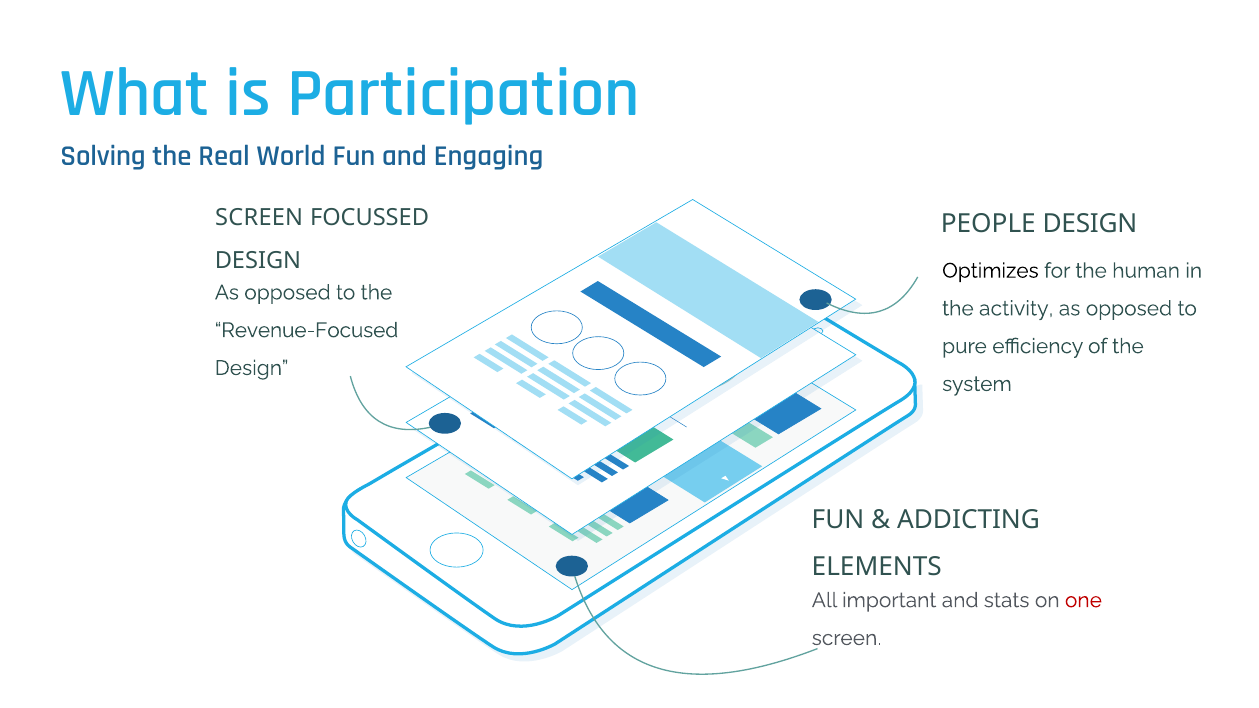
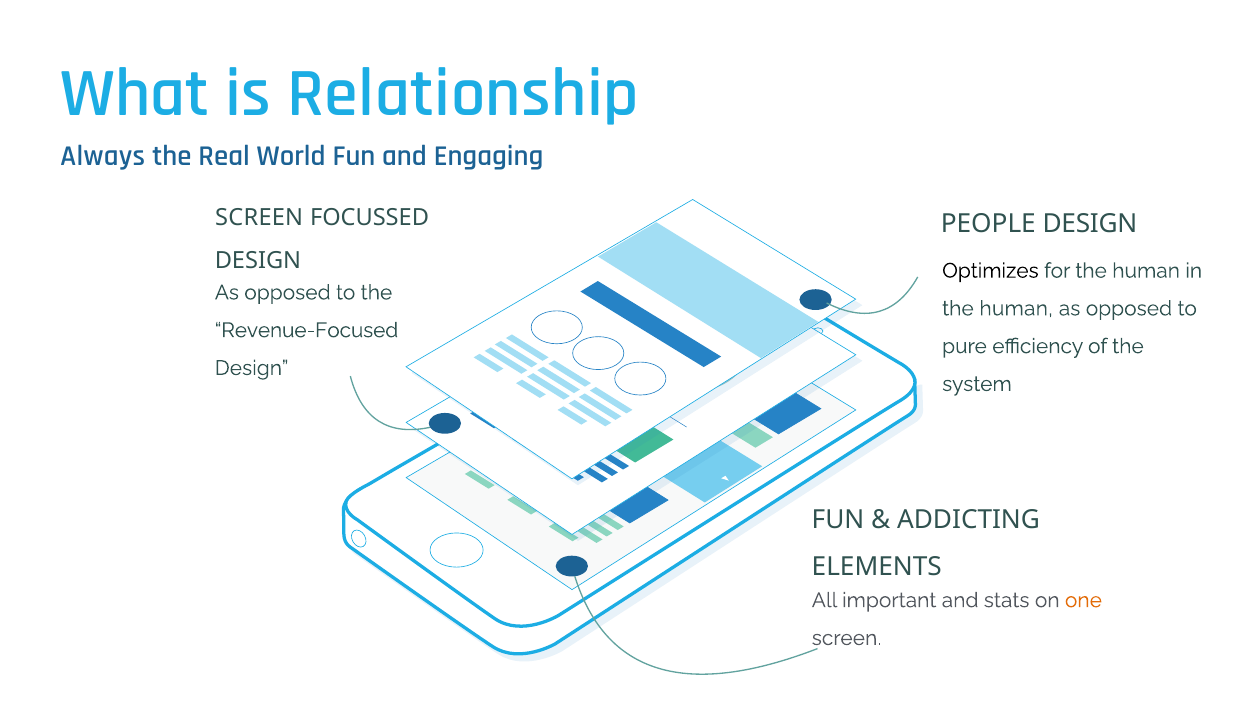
Participation: Participation -> Relationship (463, 93)
Solving: Solving -> Always (103, 156)
activity: activity -> human (1016, 309)
one colour: red -> orange (1083, 600)
